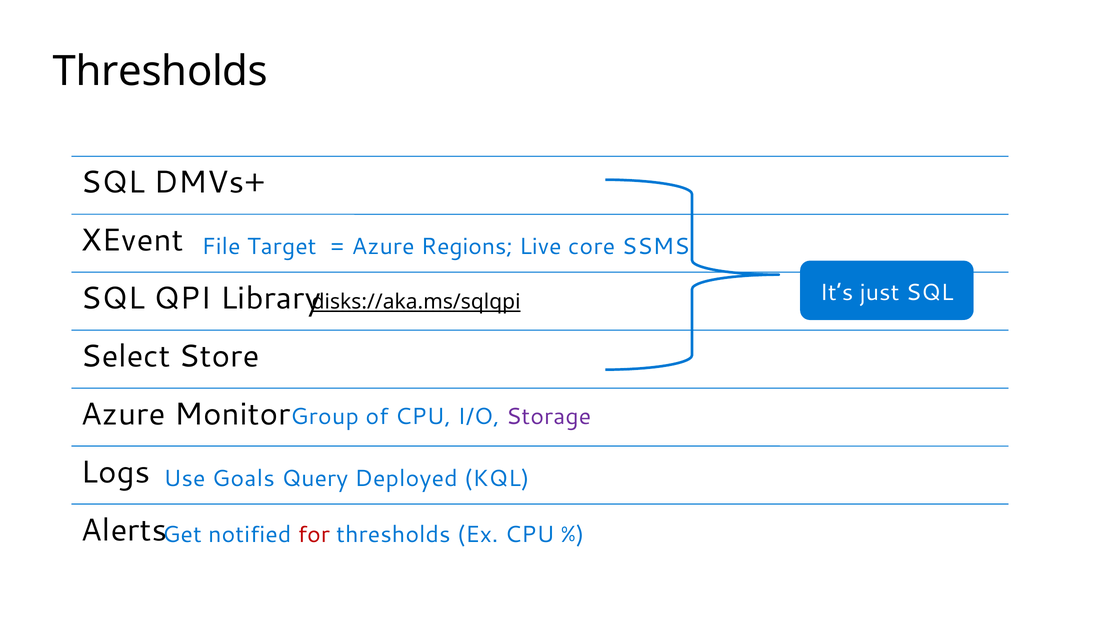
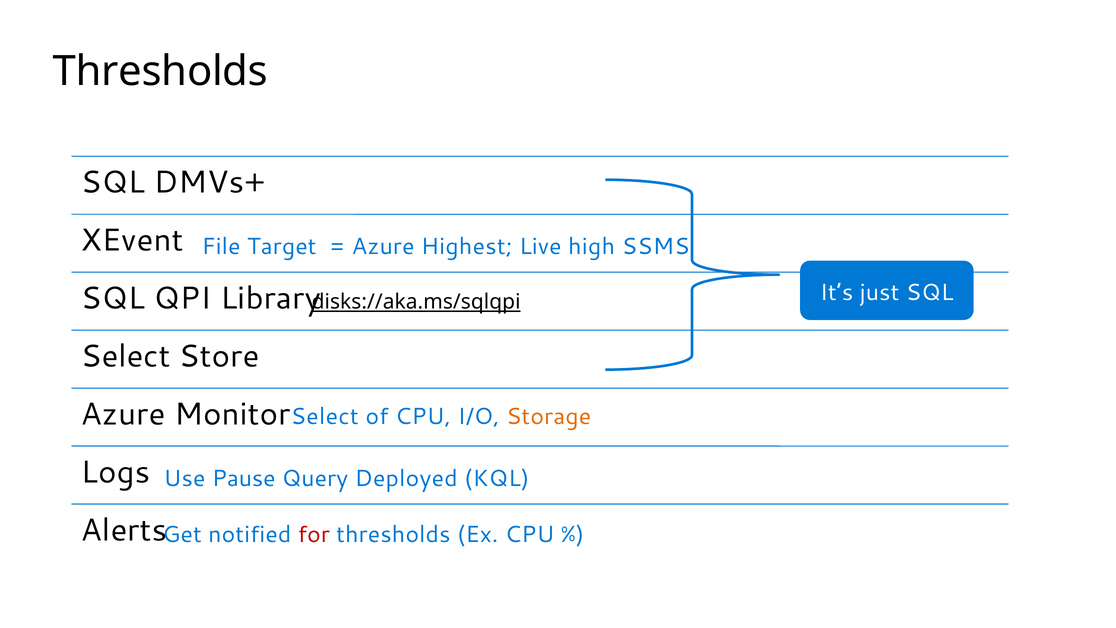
Regions: Regions -> Highest (467, 247)
core: core -> high (592, 247)
Group: Group -> Select (325, 416)
Storage colour: purple -> orange (549, 416)
Goals: Goals -> Pause (244, 478)
